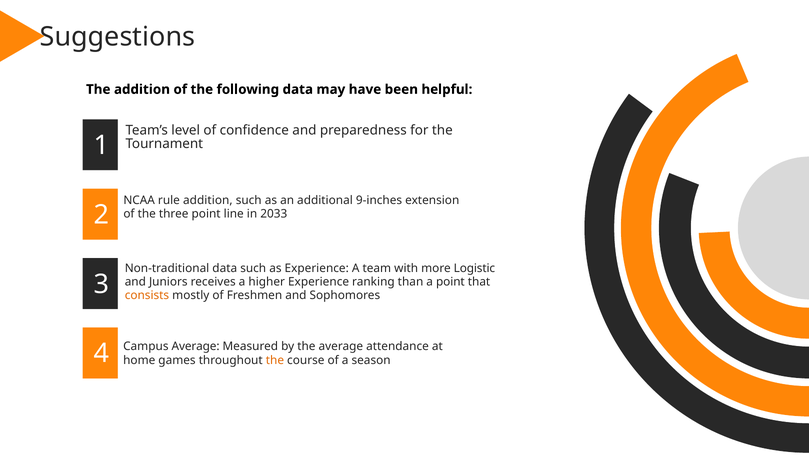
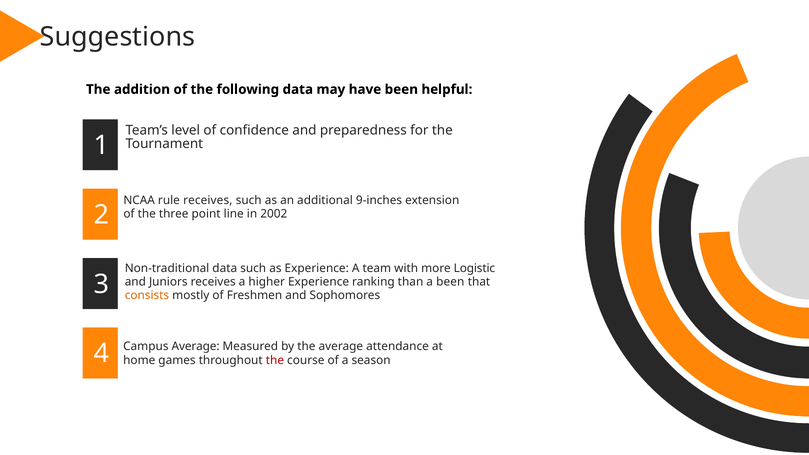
rule addition: addition -> receives (208, 200)
2033: 2033 -> 2002 (274, 214)
a point: point -> been (450, 282)
the colour: orange -> red (275, 360)
